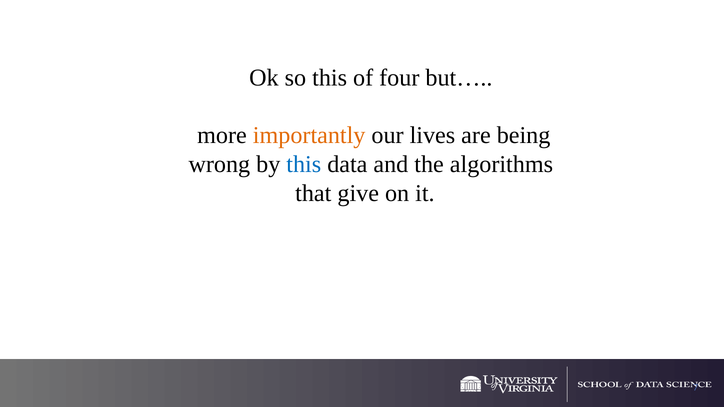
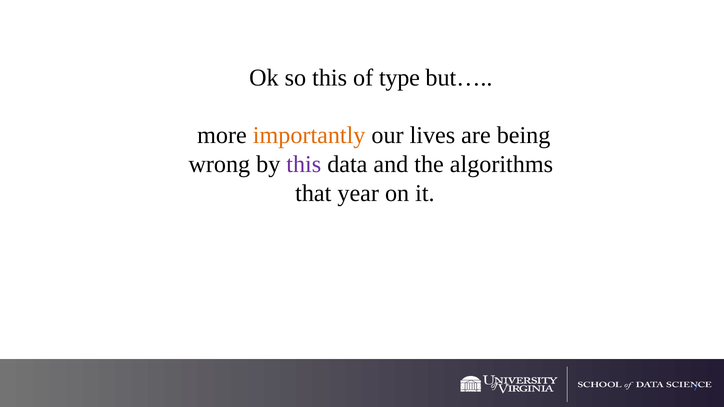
four: four -> type (399, 78)
this colour: blue -> purple (304, 165)
give: give -> year (358, 194)
